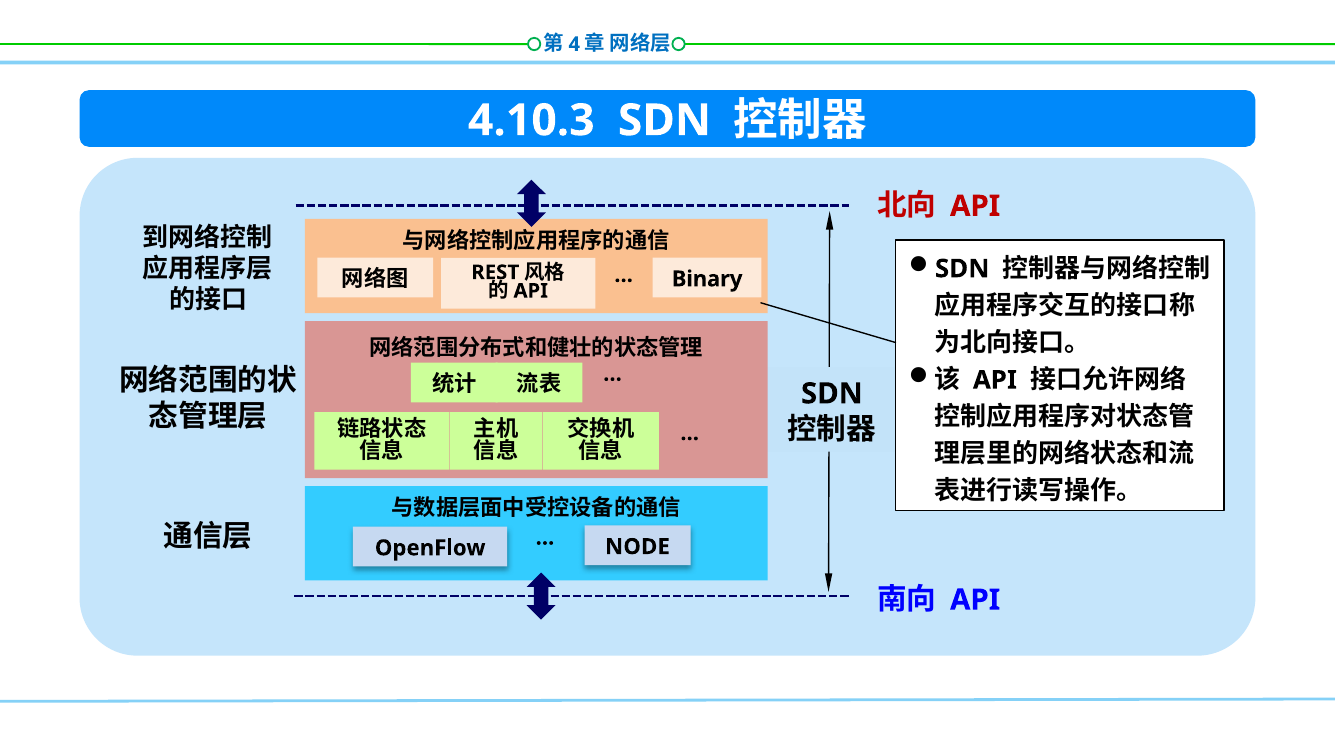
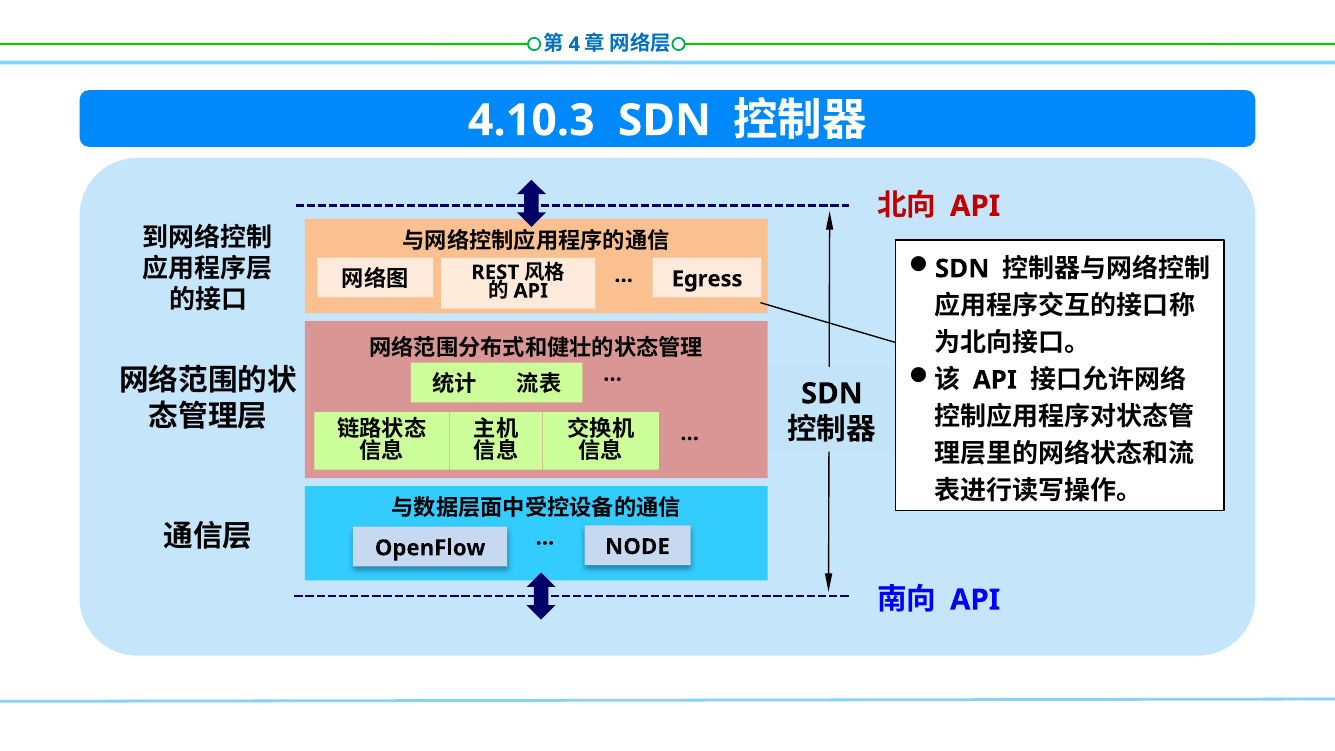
Binary: Binary -> Egress (707, 279)
